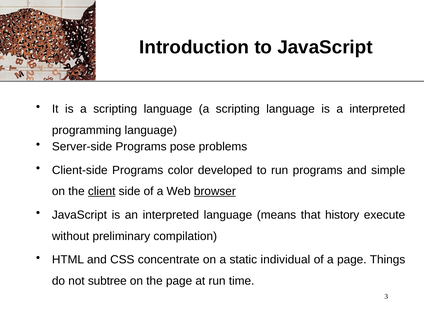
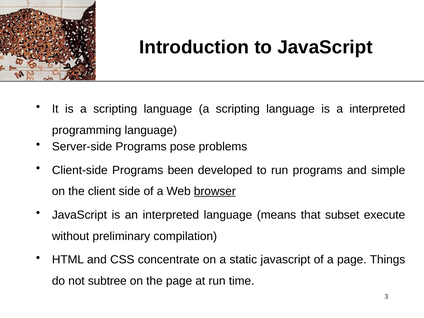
color: color -> been (181, 170)
client underline: present -> none (102, 191)
history: history -> subset (342, 215)
static individual: individual -> javascript (285, 260)
